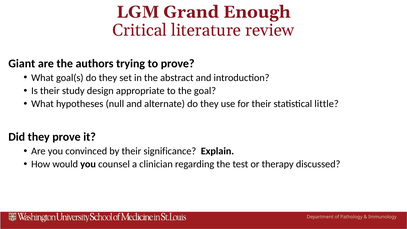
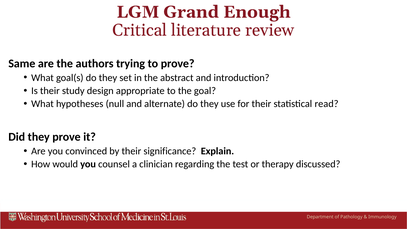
Giant: Giant -> Same (22, 64)
little: little -> read (327, 104)
